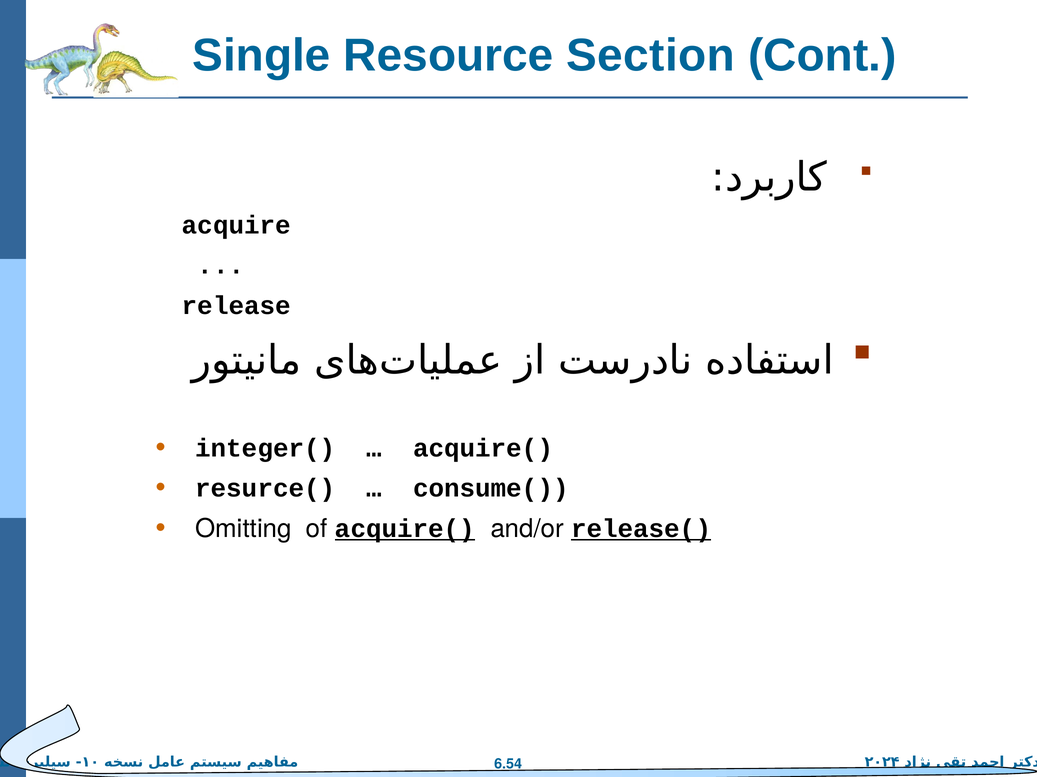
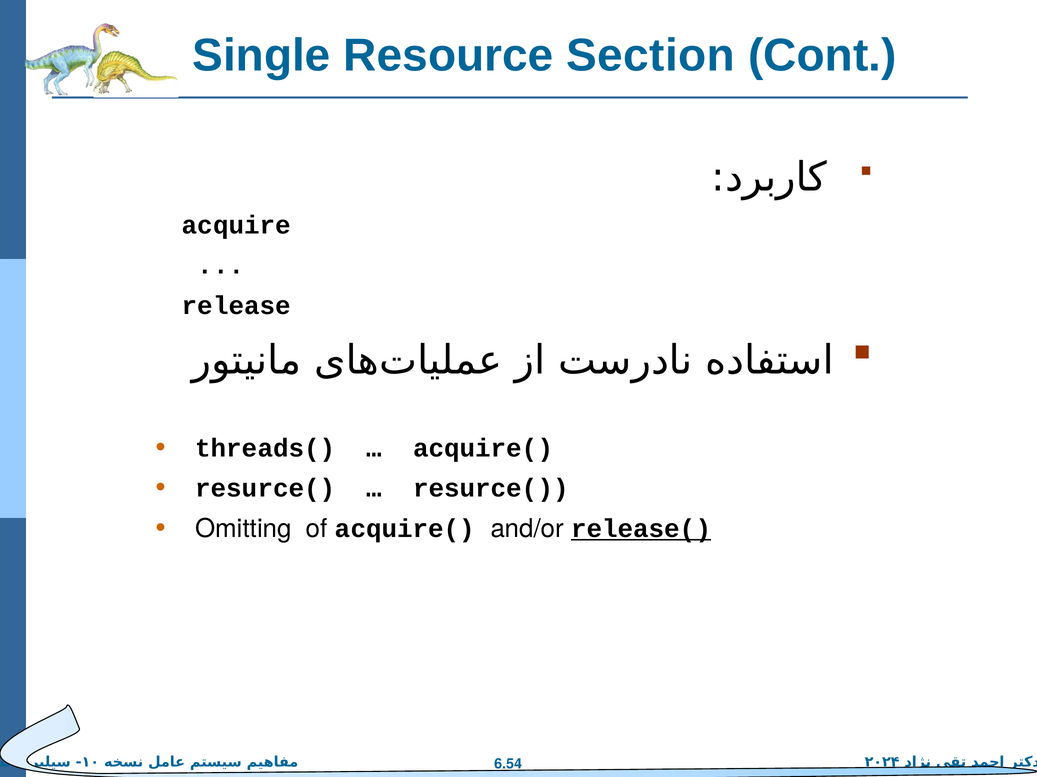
integer(: integer( -> threads( (265, 449)
consume(: consume( -> resurce( (491, 489)
acquire( underline: present -> none (405, 529)
